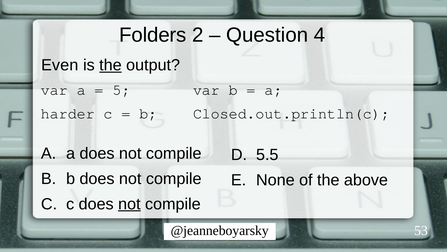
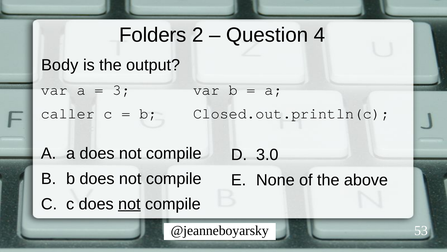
Even: Even -> Body (60, 65)
the underline: present -> none (110, 65)
5: 5 -> 3 (121, 90)
harder: harder -> caller (68, 113)
5.5: 5.5 -> 3.0 (267, 155)
